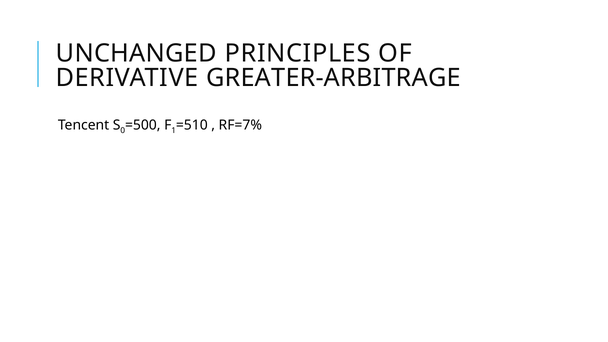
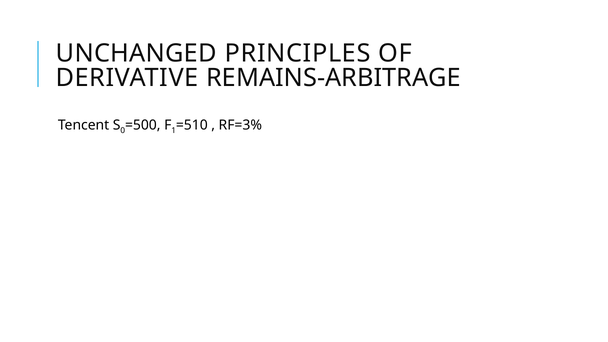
GREATER-ARBITRAGE: GREATER-ARBITRAGE -> REMAINS-ARBITRAGE (334, 78)
RF=7%: RF=7% -> RF=3% (240, 125)
